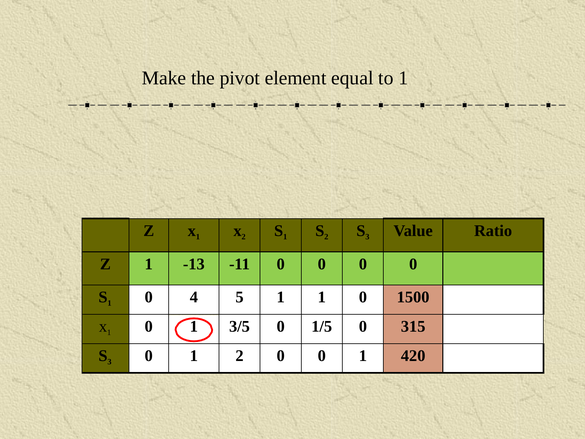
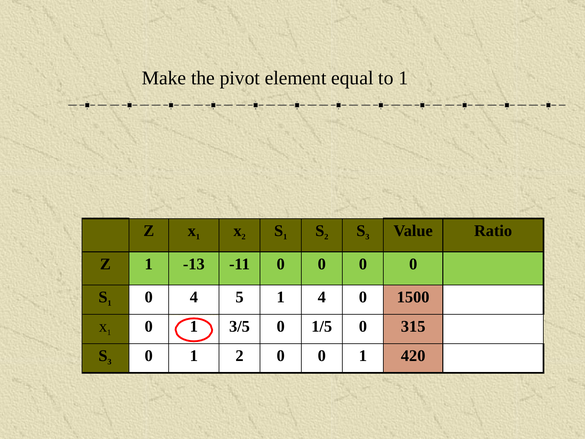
1 1: 1 -> 4 (322, 297)
